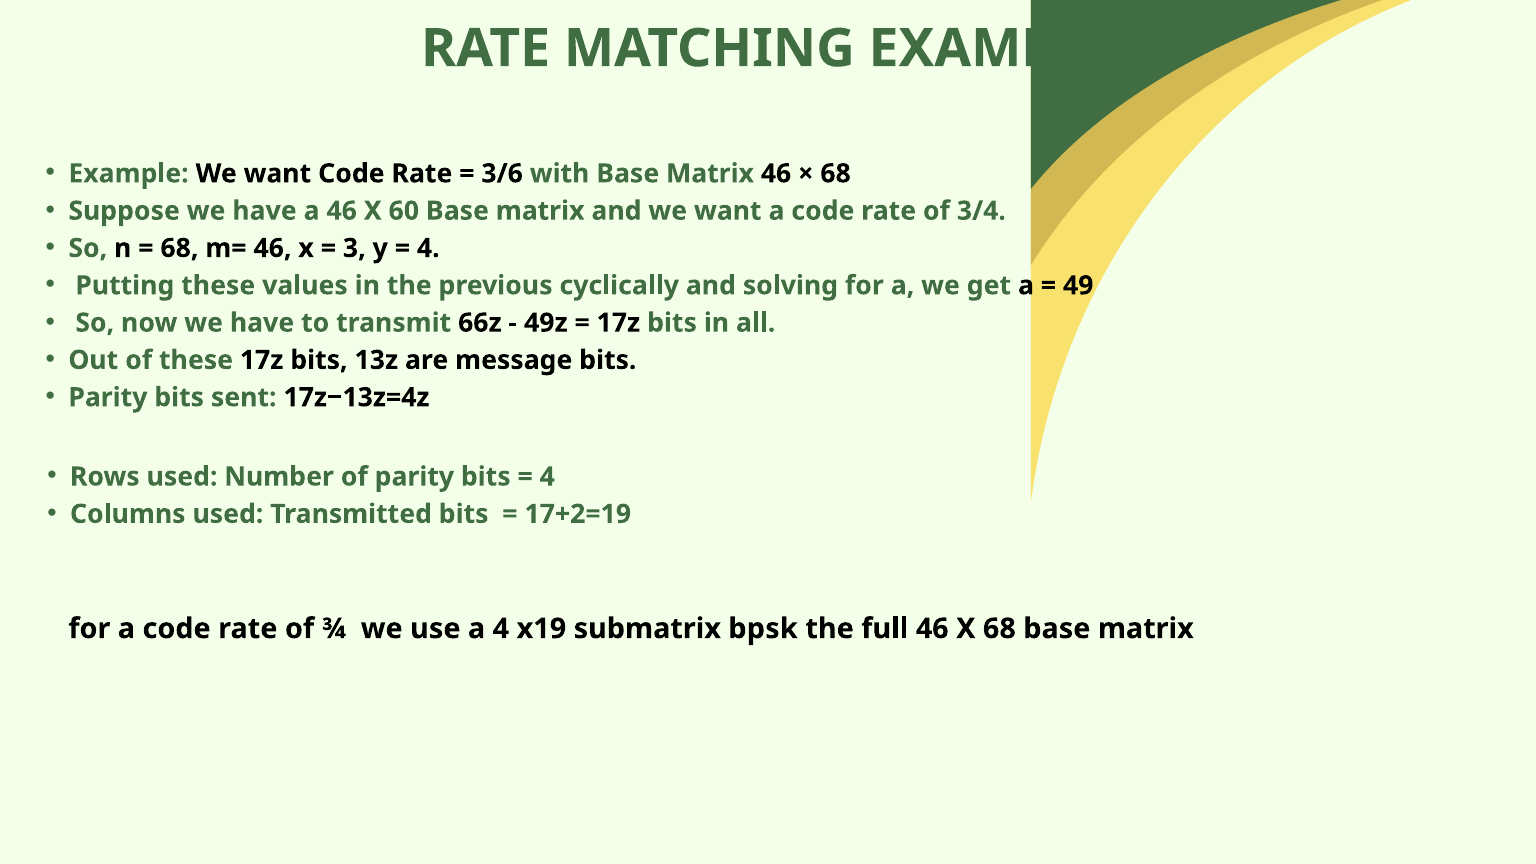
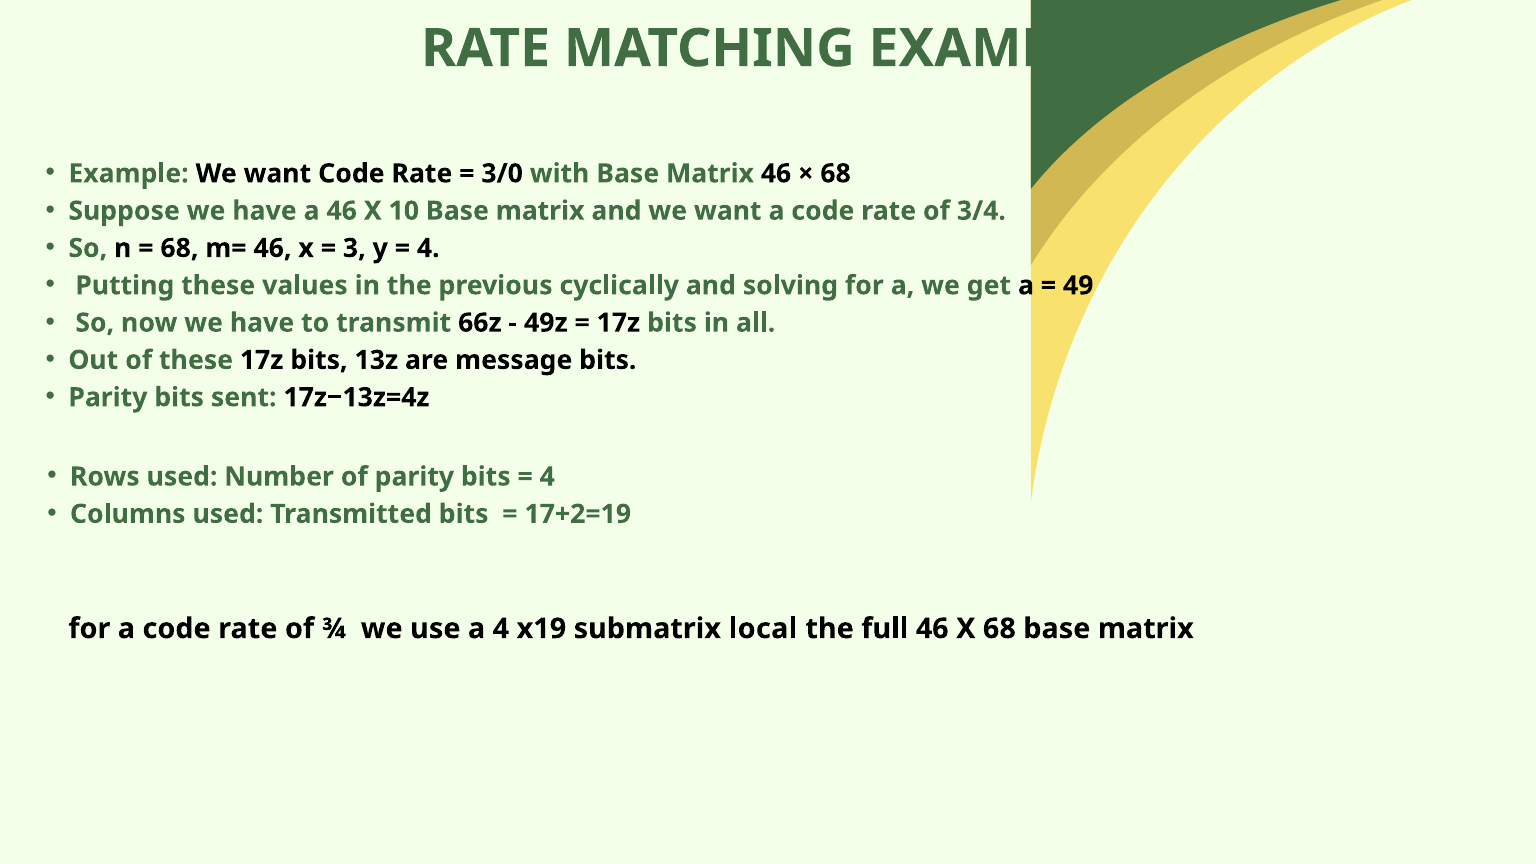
3/6: 3/6 -> 3/0 (502, 174)
60: 60 -> 10 (404, 211)
bpsk: bpsk -> local (763, 629)
